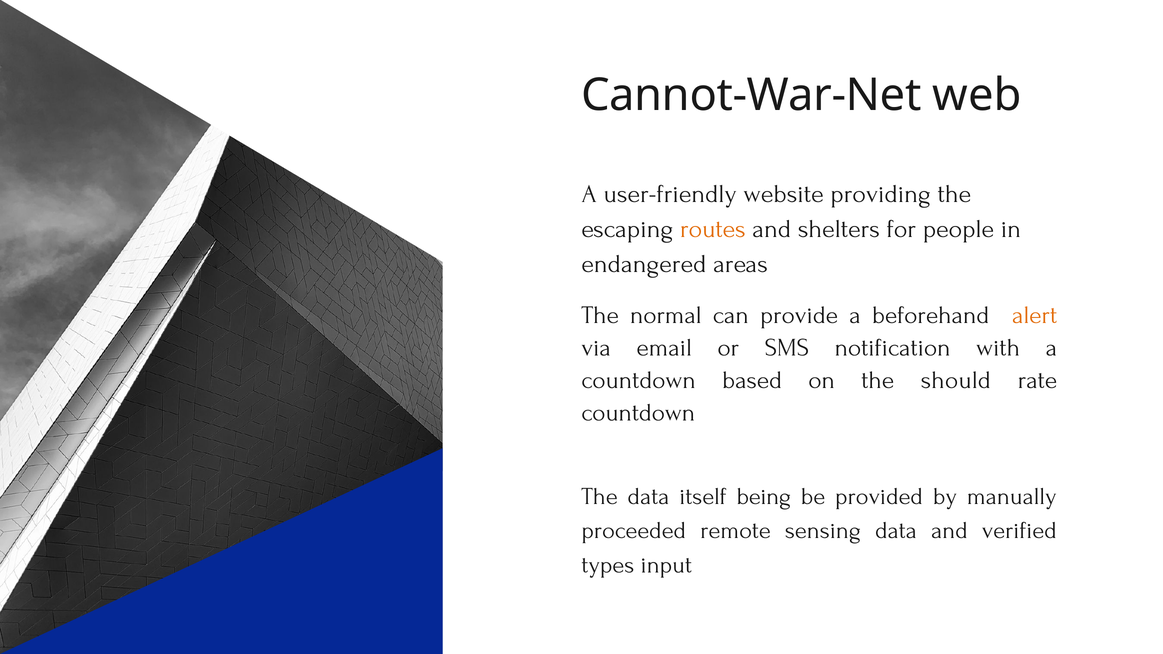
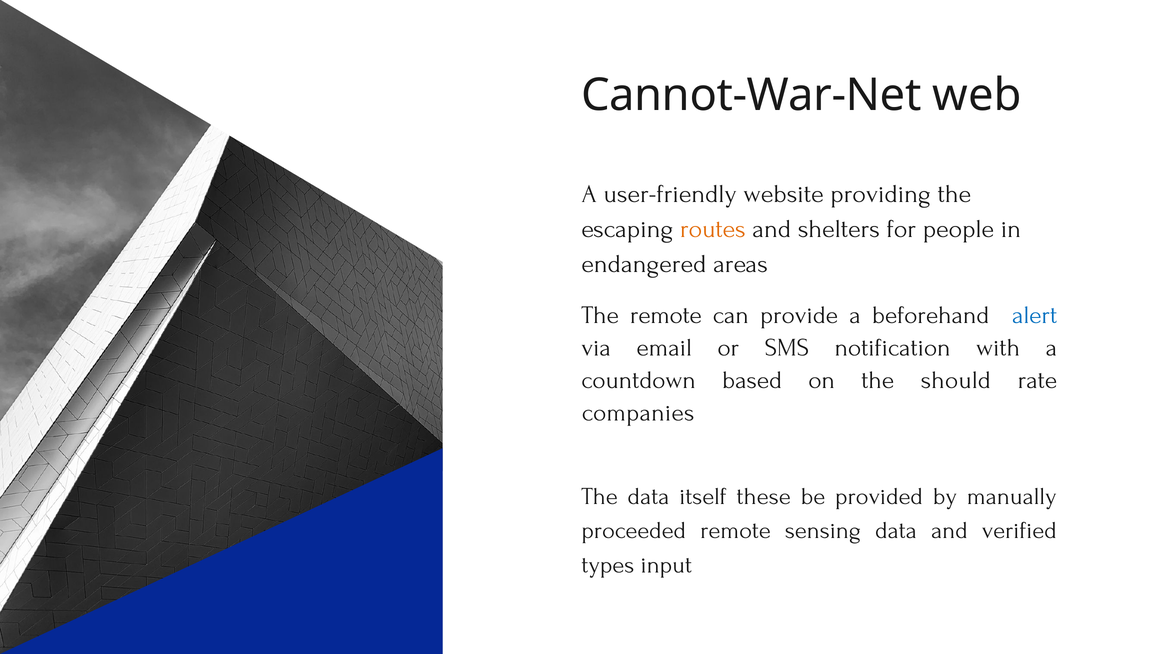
The normal: normal -> remote (666, 315)
alert colour: orange -> blue (1035, 315)
countdown: countdown -> companies (638, 412)
being: being -> these (764, 496)
